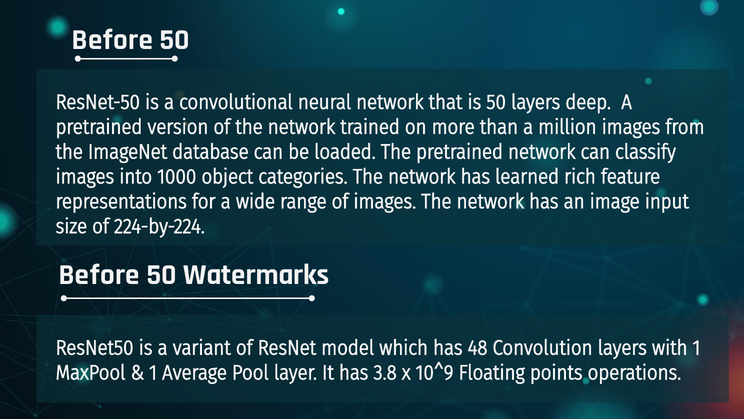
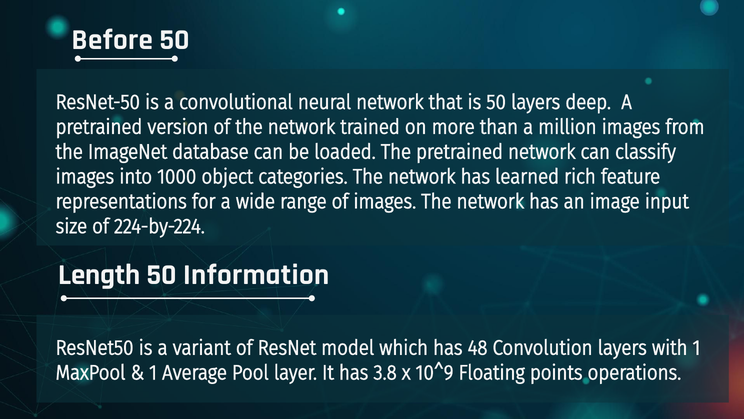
Before: Before -> Length (99, 274)
Watermarks: Watermarks -> Information (256, 274)
